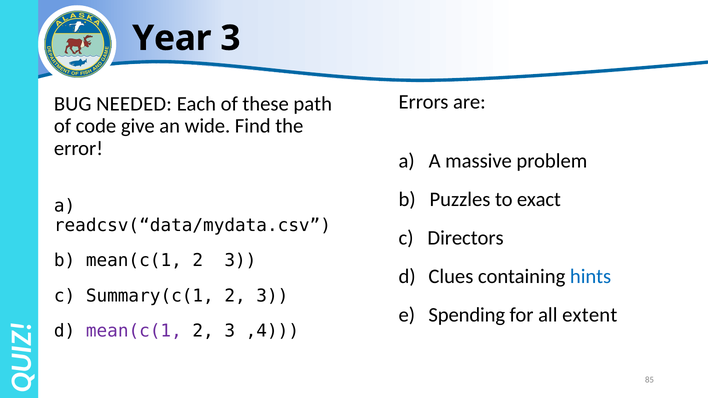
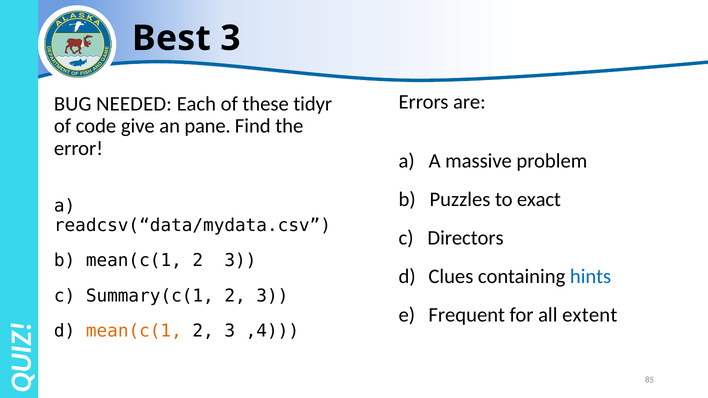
Year: Year -> Best (171, 38)
path: path -> tidyr (313, 104)
wide: wide -> pane (208, 126)
Spending: Spending -> Frequent (467, 315)
mean(c(1 colour: purple -> orange (134, 331)
